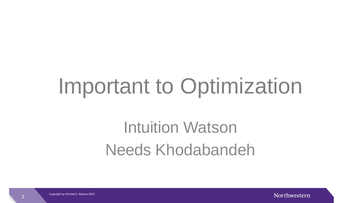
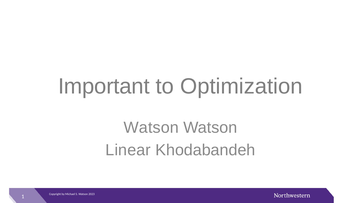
Intuition: Intuition -> Watson (151, 128)
Needs: Needs -> Linear (128, 150)
